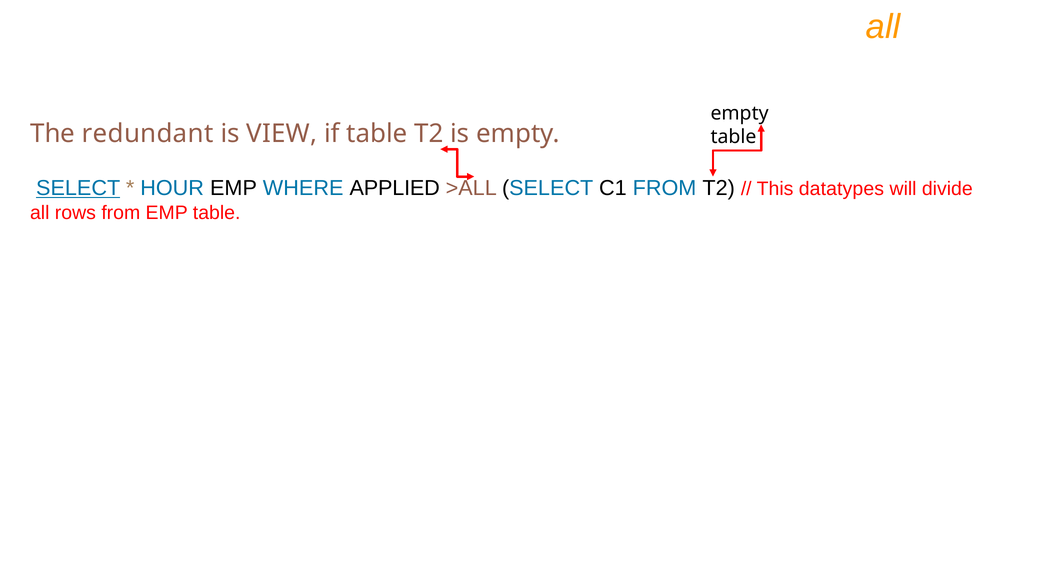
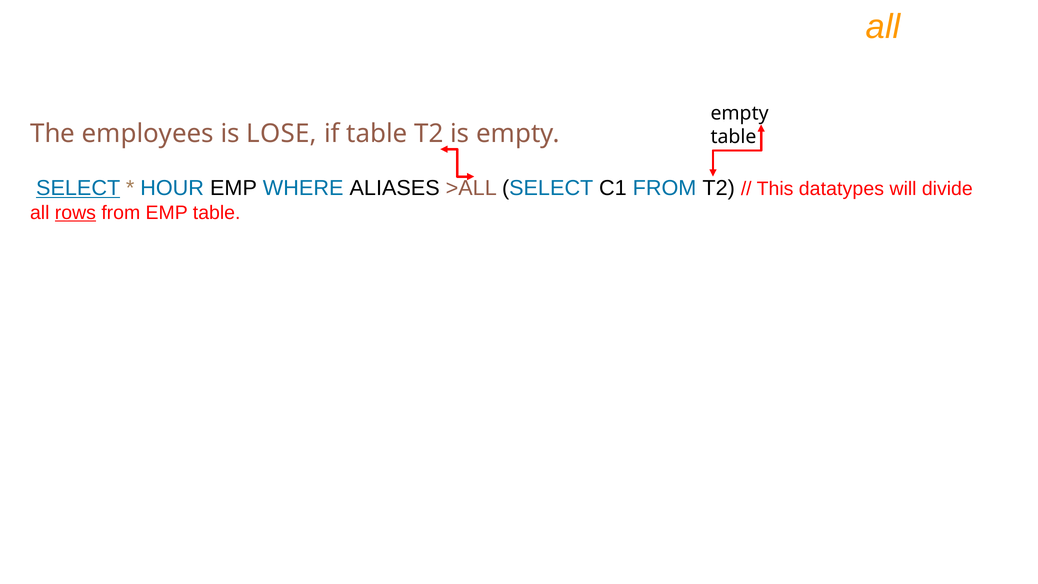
redundant: redundant -> employees (148, 134)
VIEW: VIEW -> LOSE (282, 134)
APPLIED: APPLIED -> ALIASES (395, 188)
rows underline: none -> present (75, 213)
